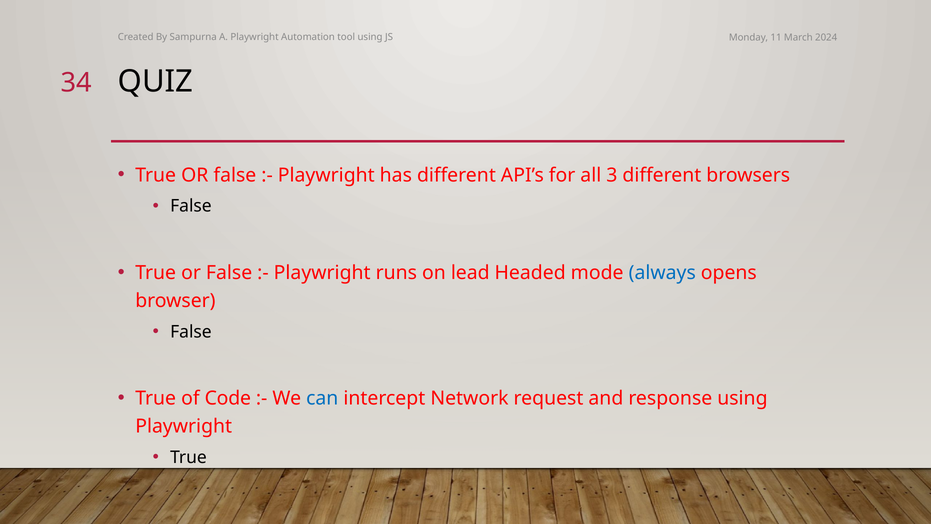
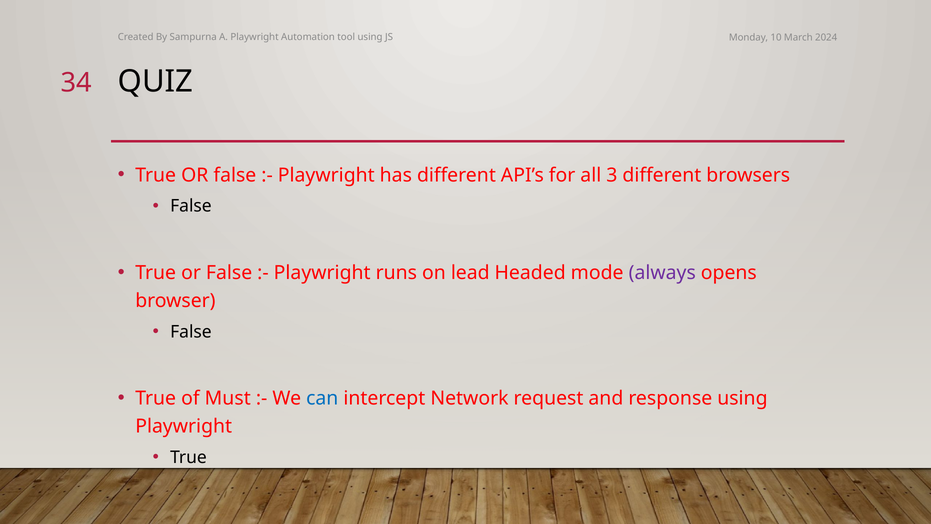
11: 11 -> 10 (776, 38)
always colour: blue -> purple (662, 273)
Code: Code -> Must (228, 398)
